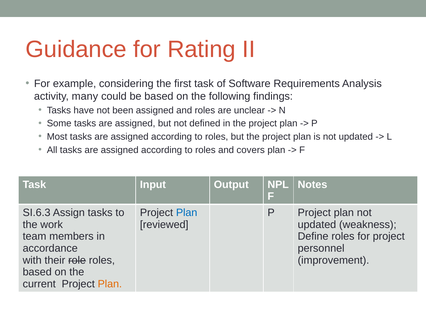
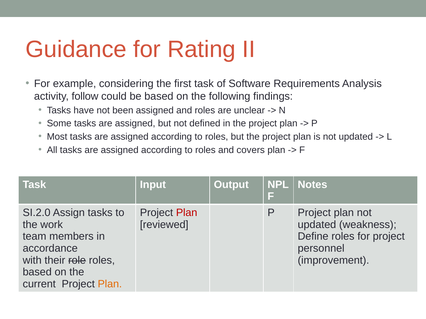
many: many -> follow (85, 97)
SI.6.3: SI.6.3 -> SI.2.0 (37, 213)
Plan colour: blue -> red (187, 213)
